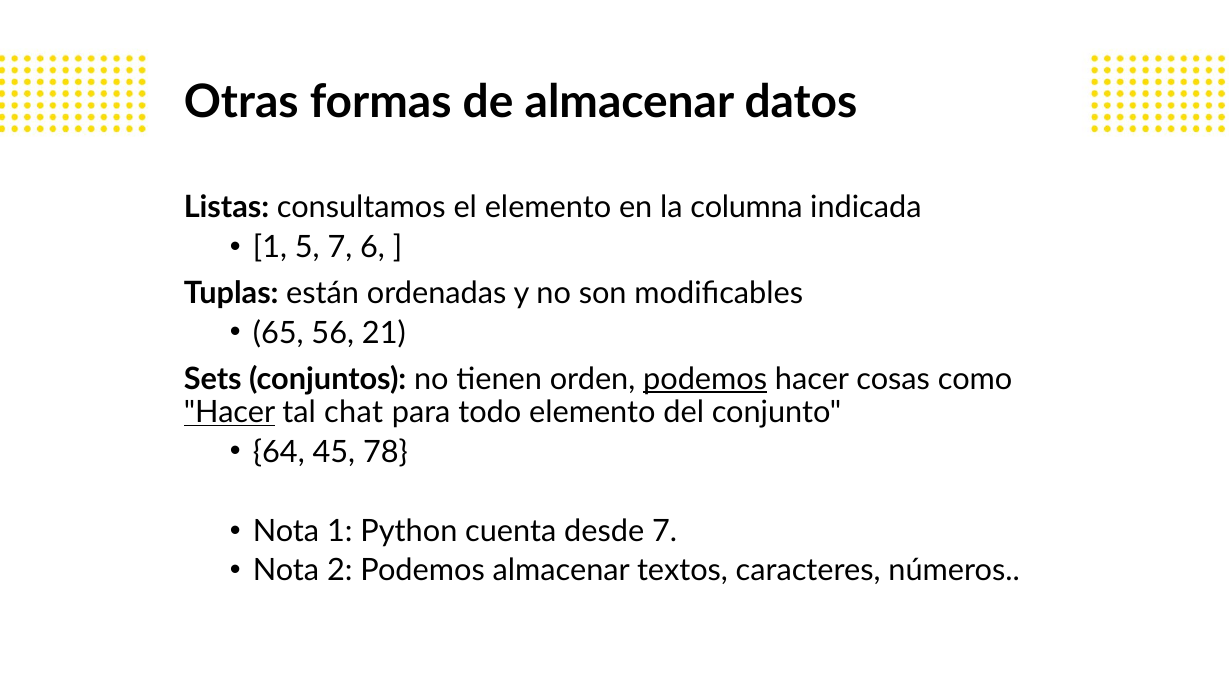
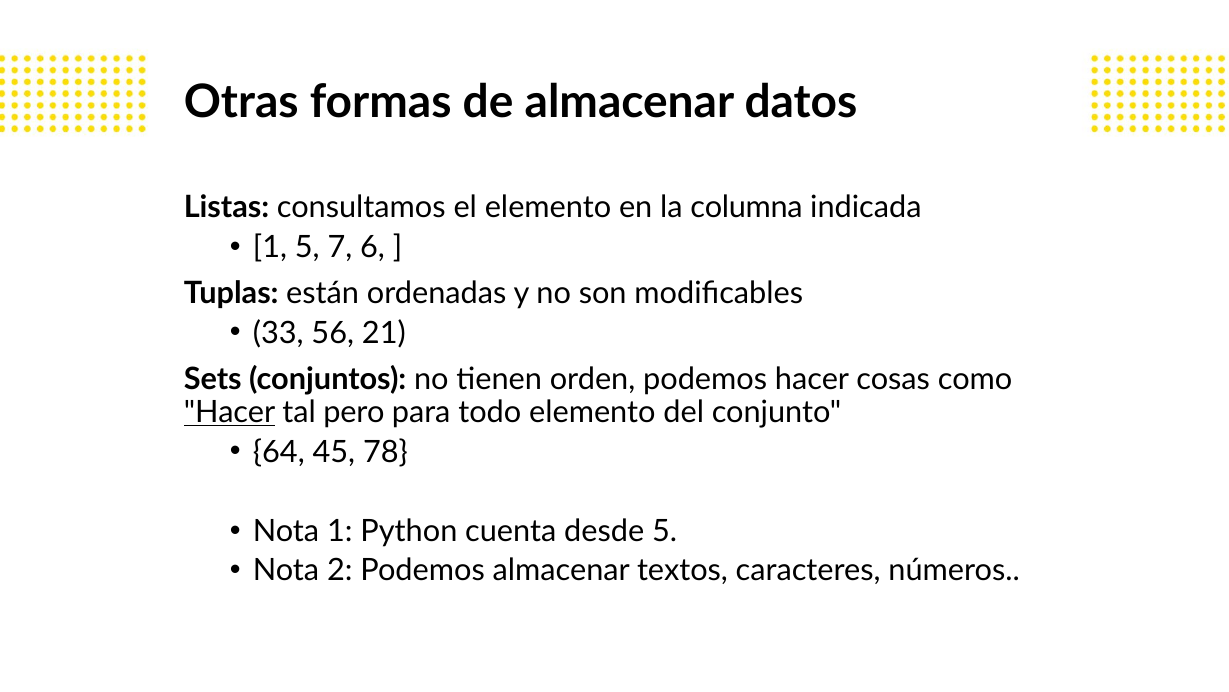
65: 65 -> 33 (278, 333)
podemos underline: present -> none (705, 379)
chat: chat -> pero (354, 412)
desde 7: 7 -> 5 (665, 531)
